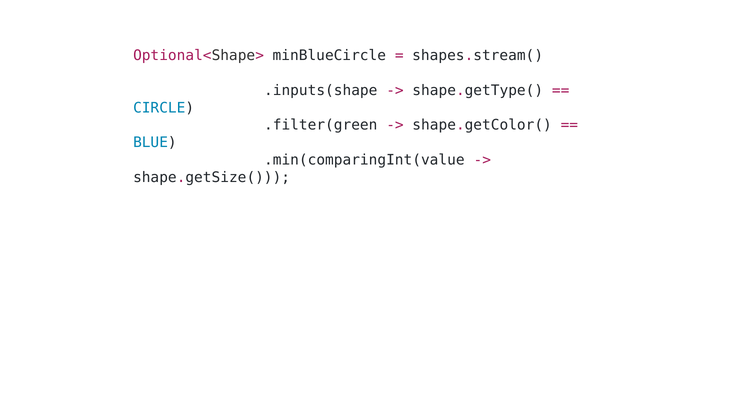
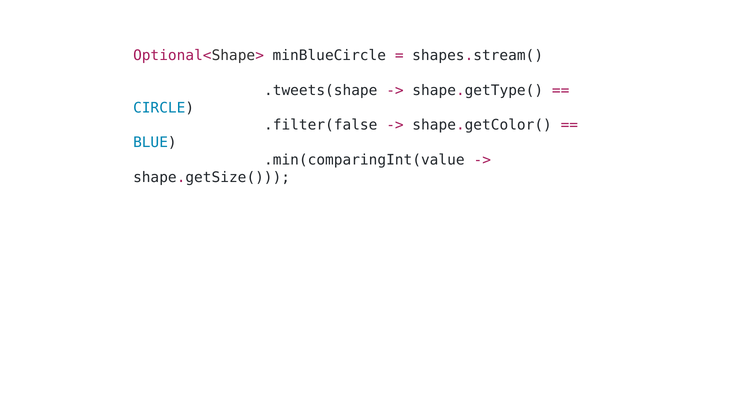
.inputs(shape: .inputs(shape -> .tweets(shape (321, 90)
.filter(green: .filter(green -> .filter(false (321, 125)
